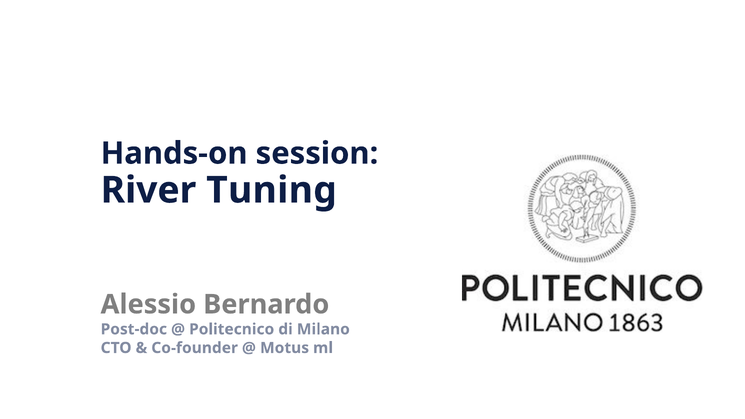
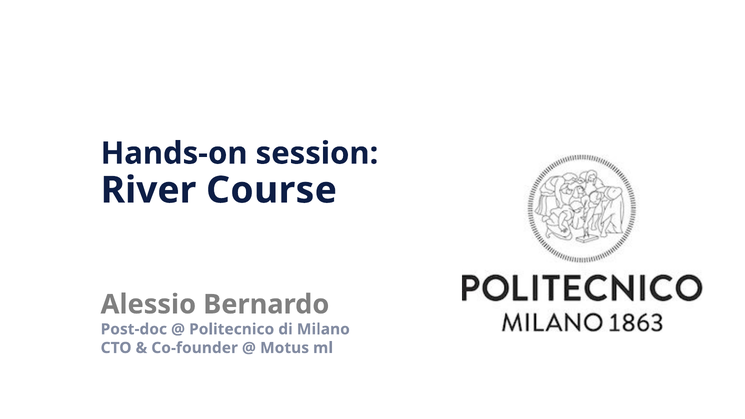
Tuning: Tuning -> Course (272, 190)
